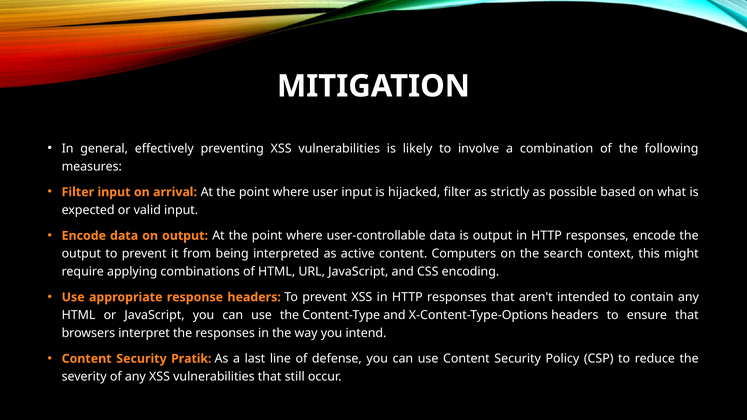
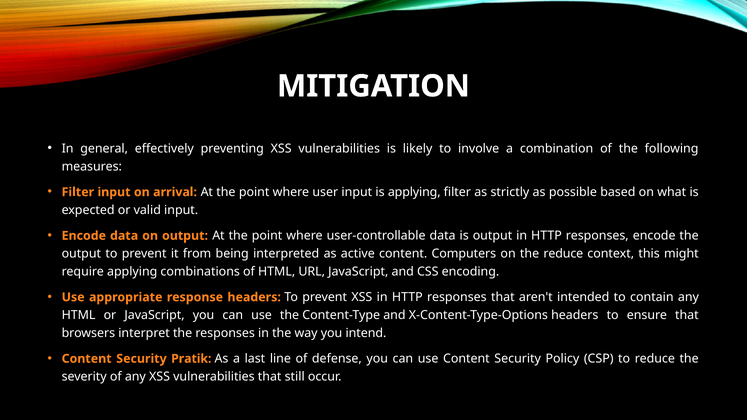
is hijacked: hijacked -> applying (414, 192)
the search: search -> reduce (563, 254)
